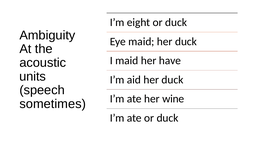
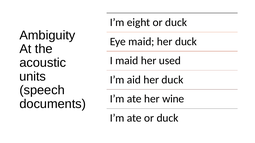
have: have -> used (170, 61)
sometimes: sometimes -> documents (53, 104)
